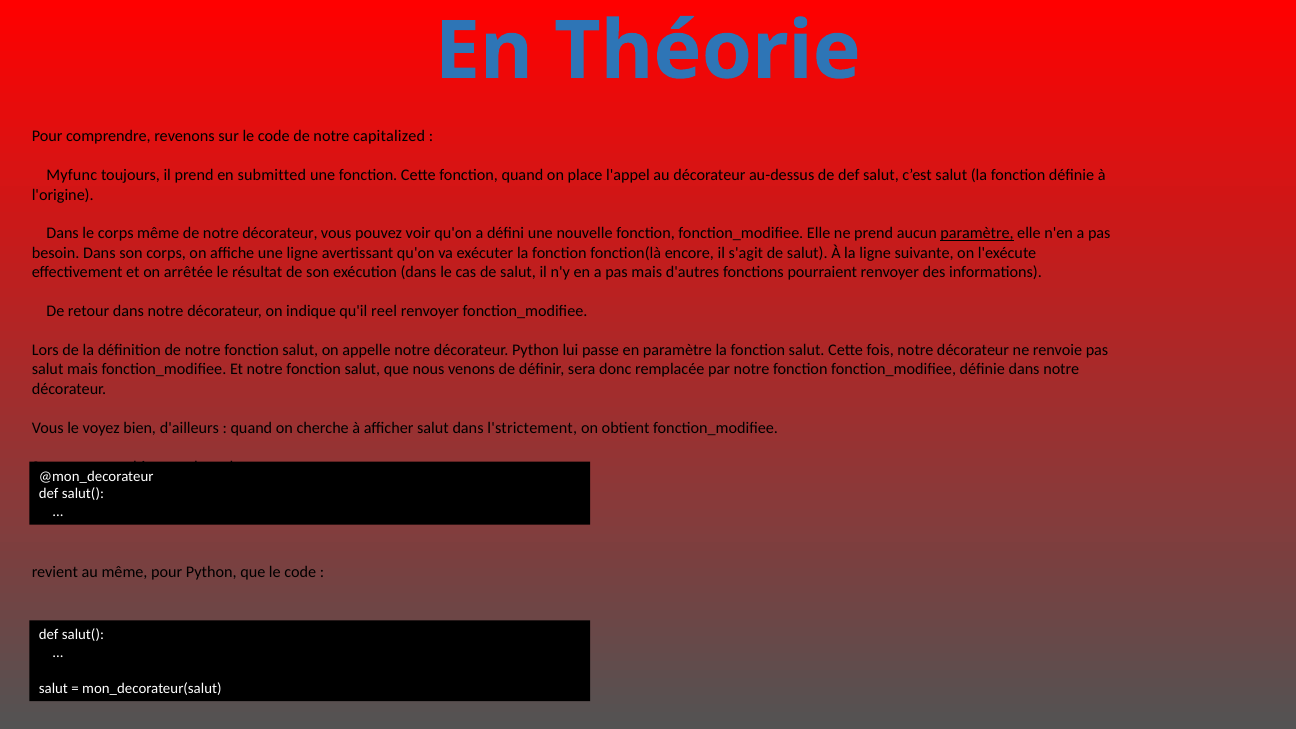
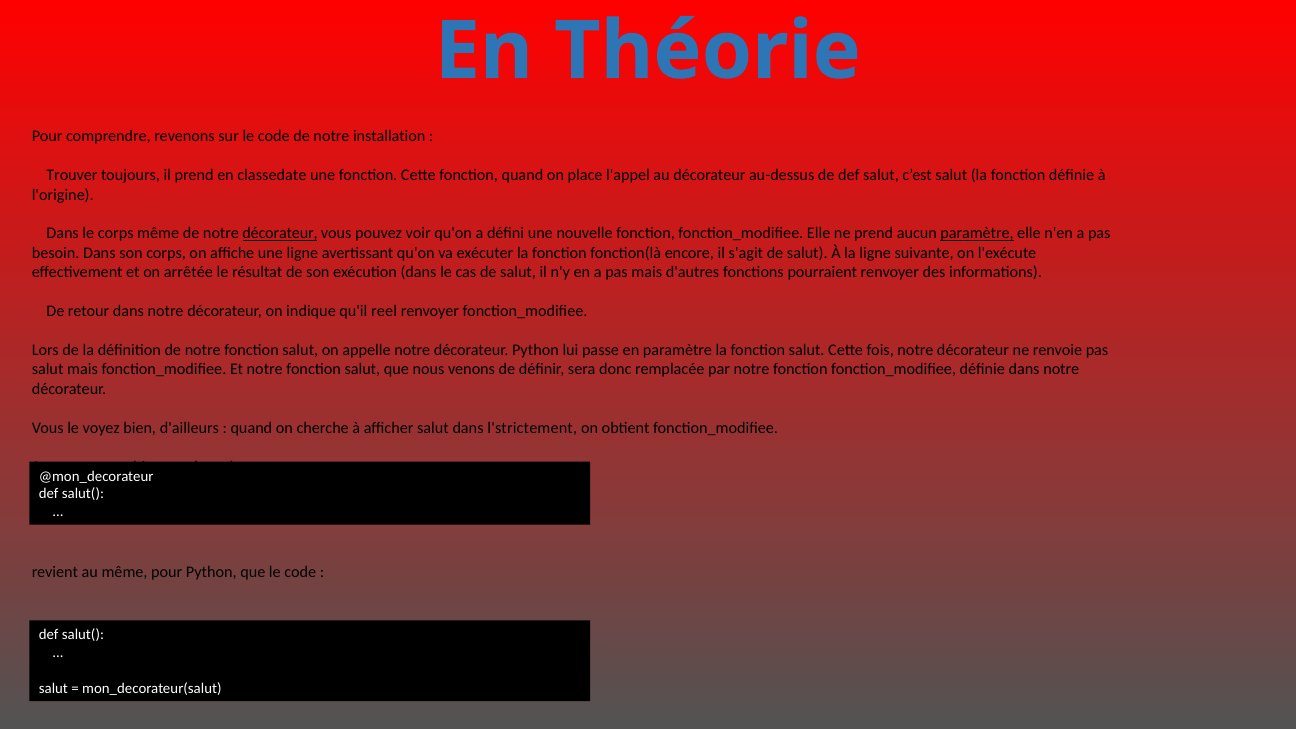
capitalized: capitalized -> installation (389, 136)
Myfunc: Myfunc -> Trouver (72, 175)
submitted: submitted -> classedate (272, 175)
décorateur underline: none -> present (280, 234)
